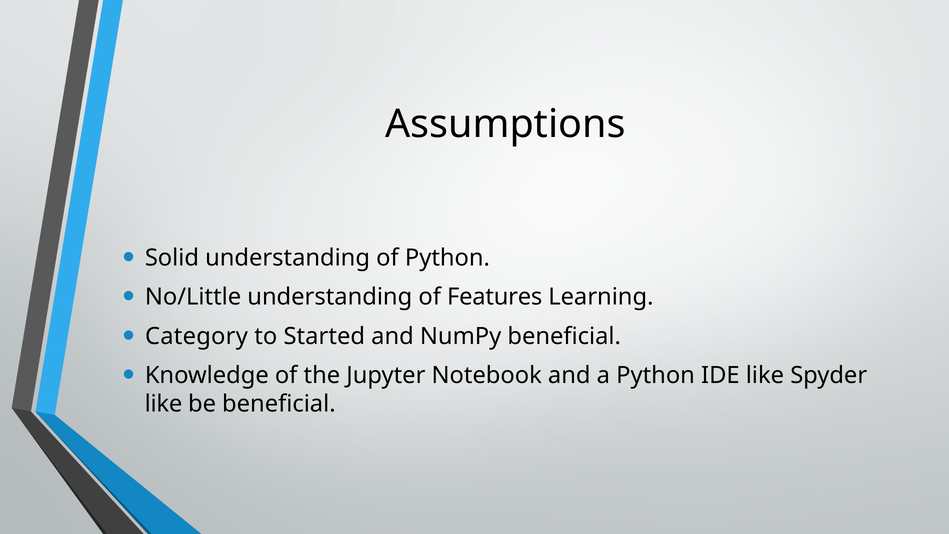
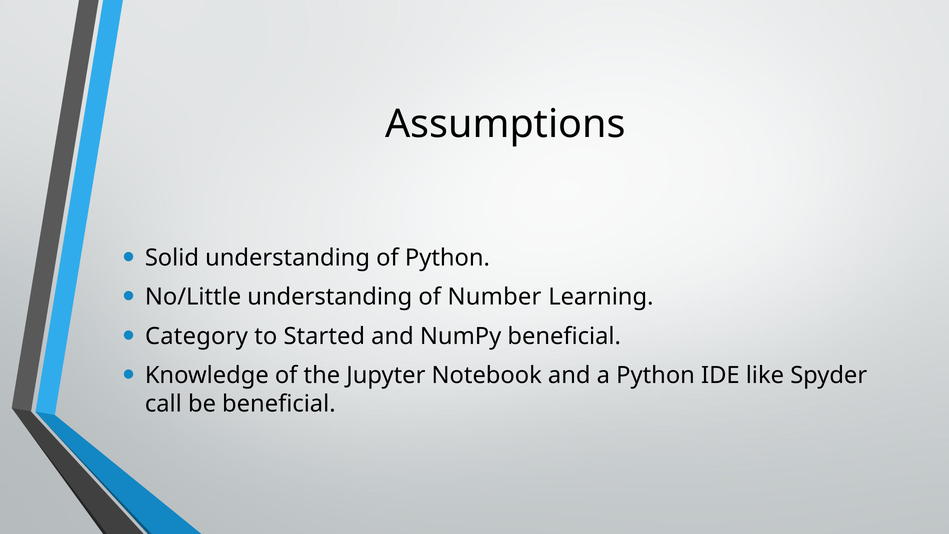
Features: Features -> Number (494, 297)
like: like -> call (163, 404)
